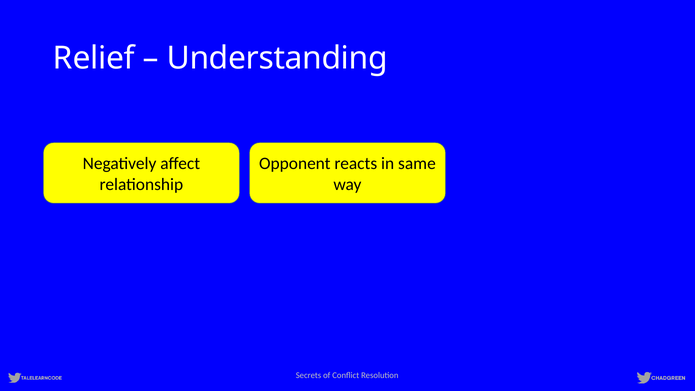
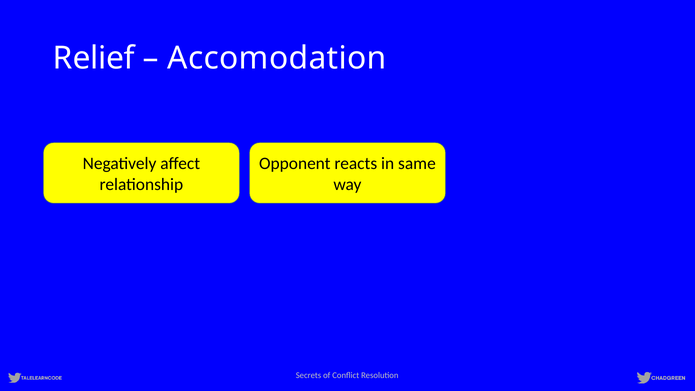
Understanding: Understanding -> Accomodation (277, 58)
